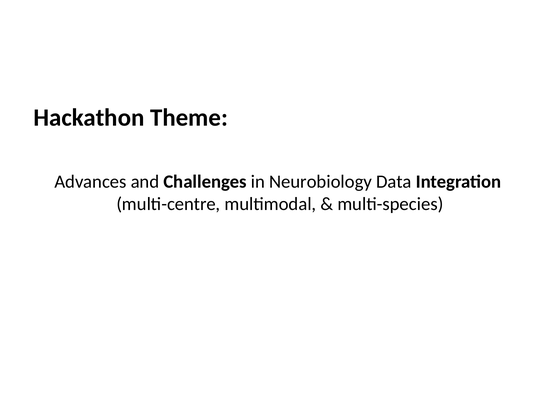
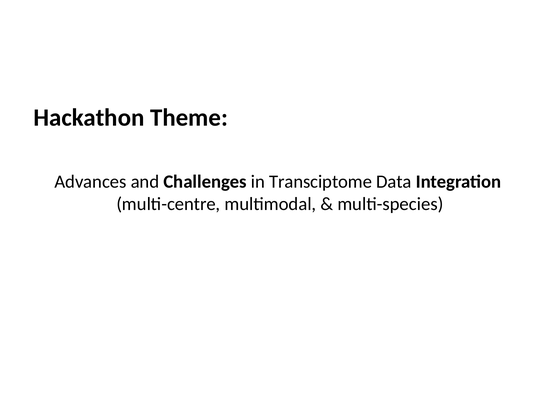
Neurobiology: Neurobiology -> Transciptome (321, 182)
